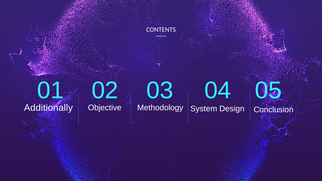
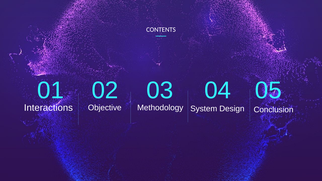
Additionally: Additionally -> Interactions (48, 108)
